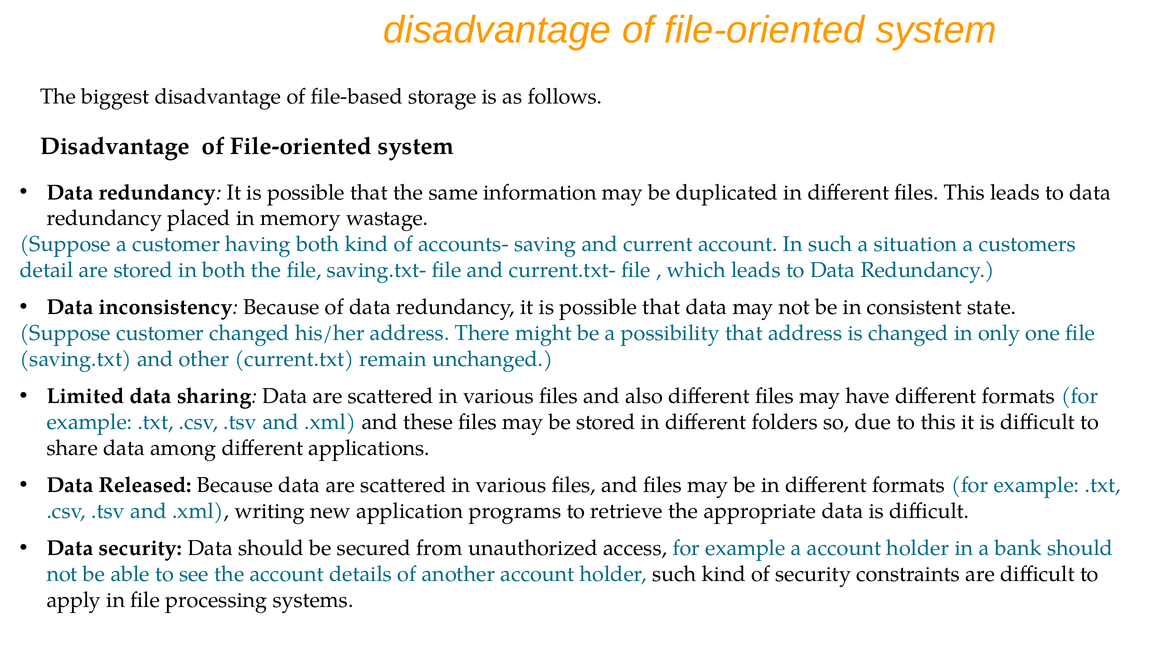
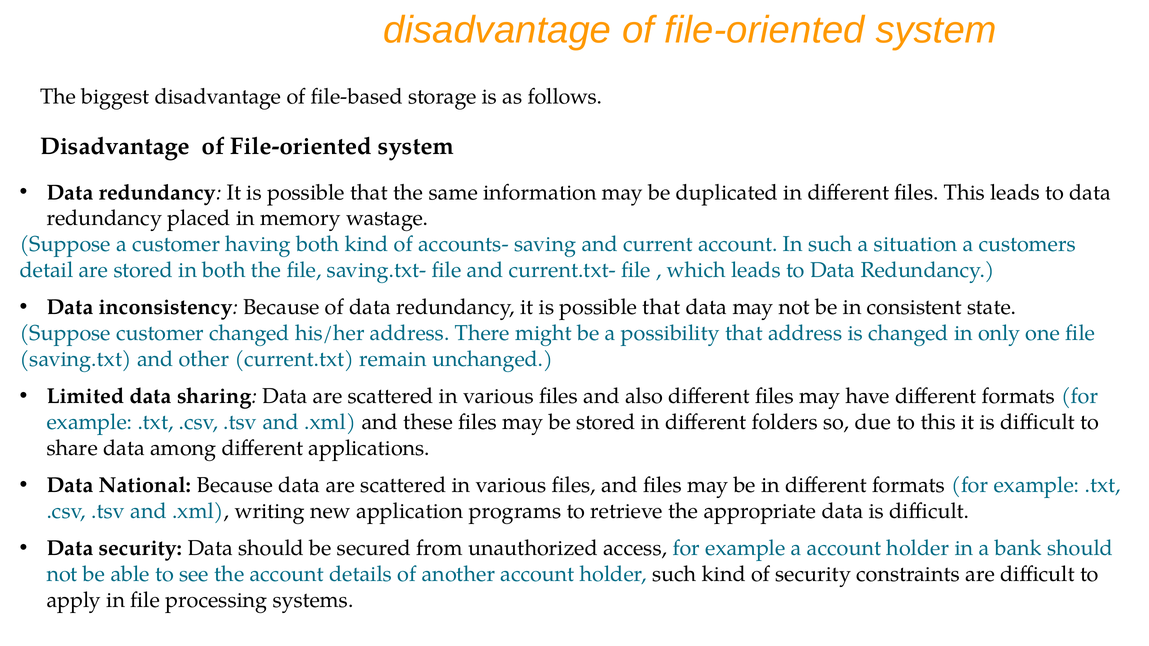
Released: Released -> National (145, 485)
